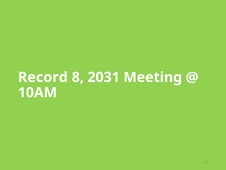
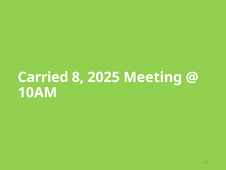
Record: Record -> Carried (43, 77)
2031: 2031 -> 2025 (104, 77)
